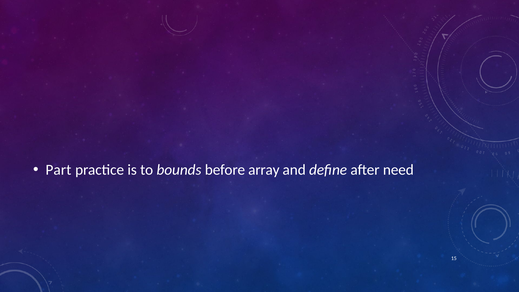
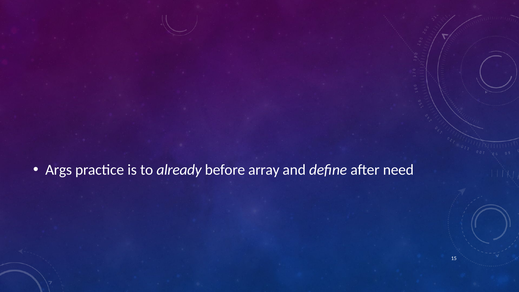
Part: Part -> Args (59, 170)
bounds: bounds -> already (179, 170)
